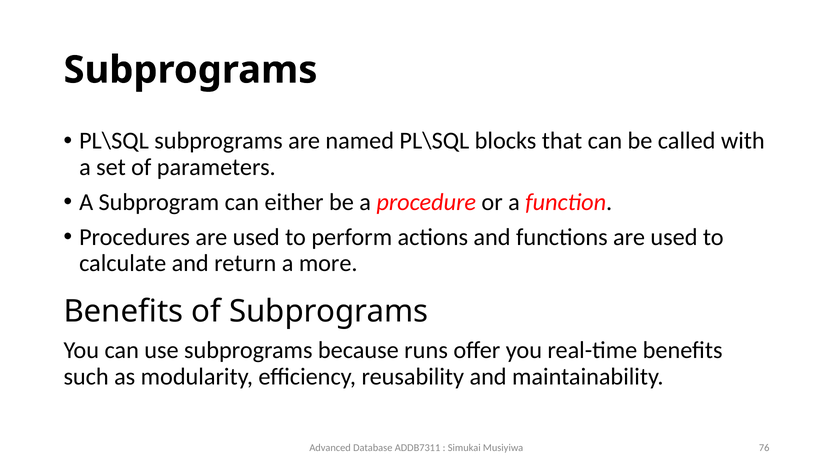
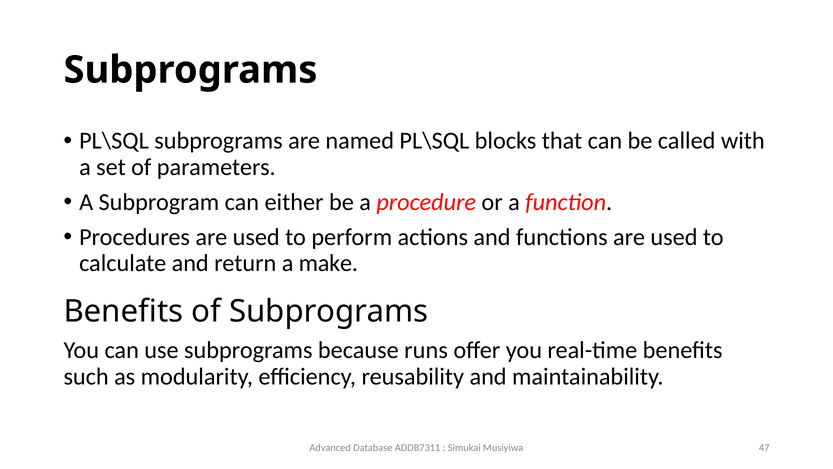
more: more -> make (328, 263)
76: 76 -> 47 (764, 447)
